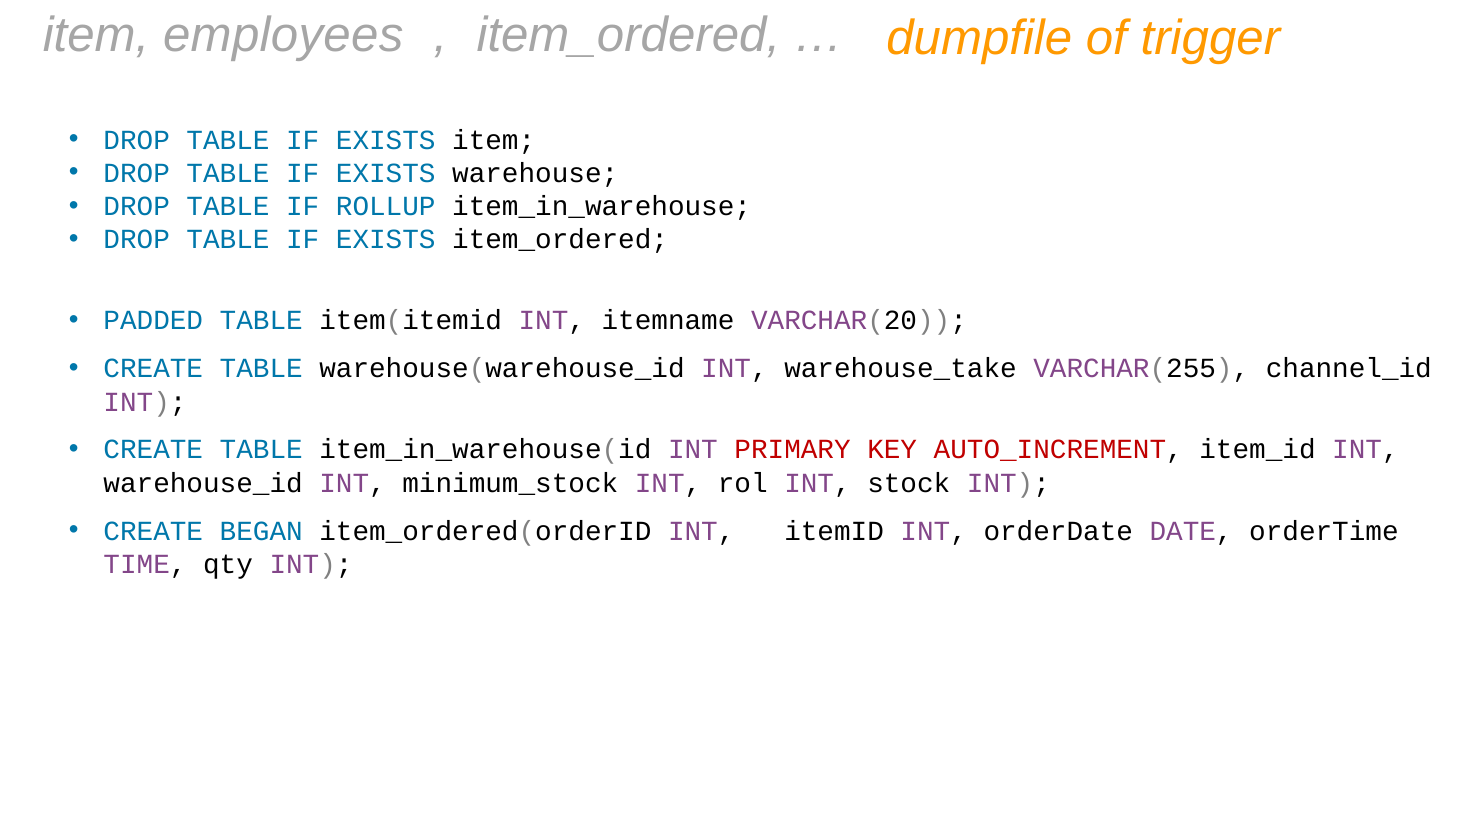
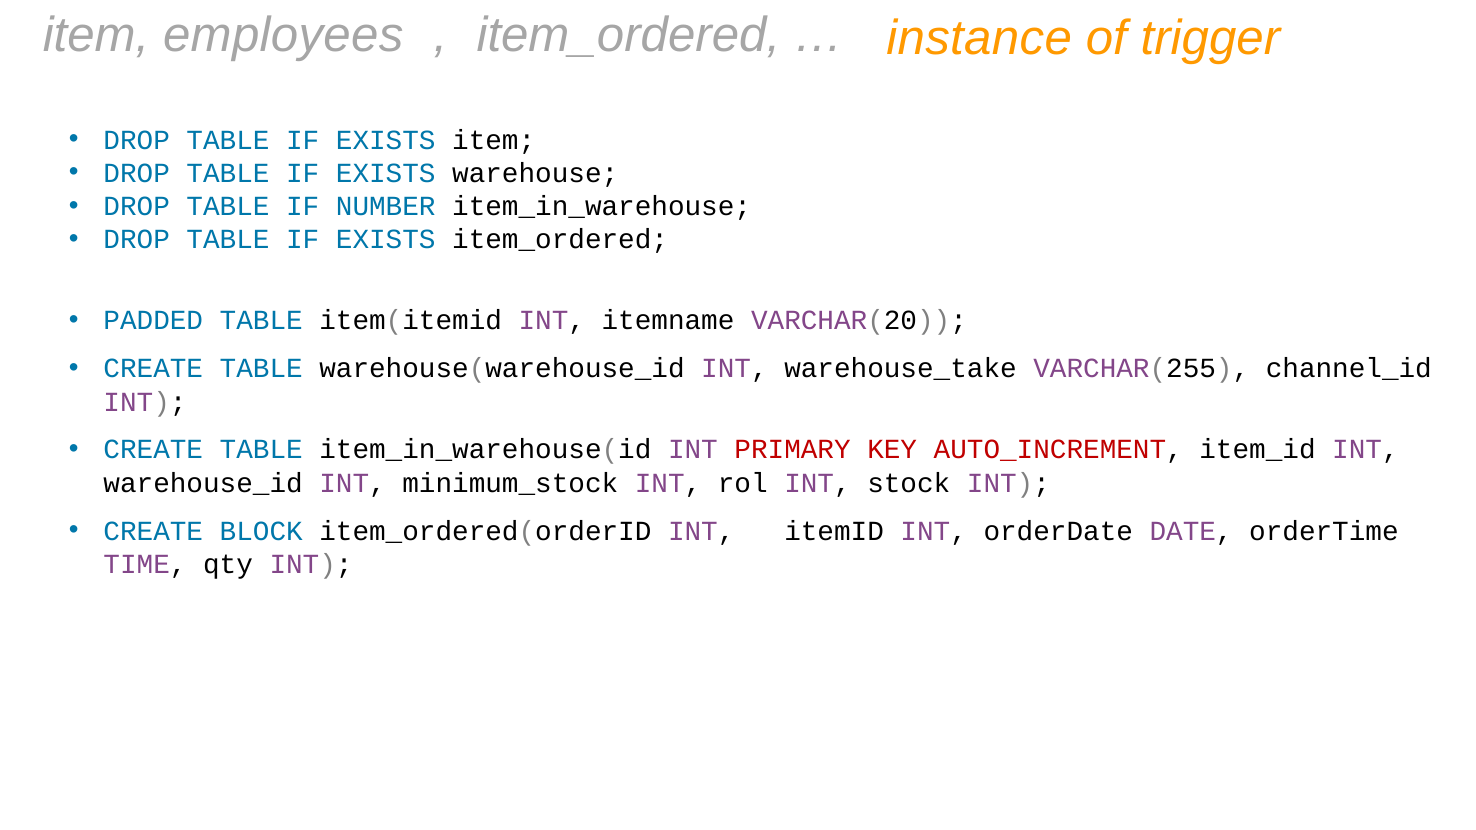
dumpfile: dumpfile -> instance (979, 38)
ROLLUP: ROLLUP -> NUMBER (386, 207)
BEGAN: BEGAN -> BLOCK (261, 531)
